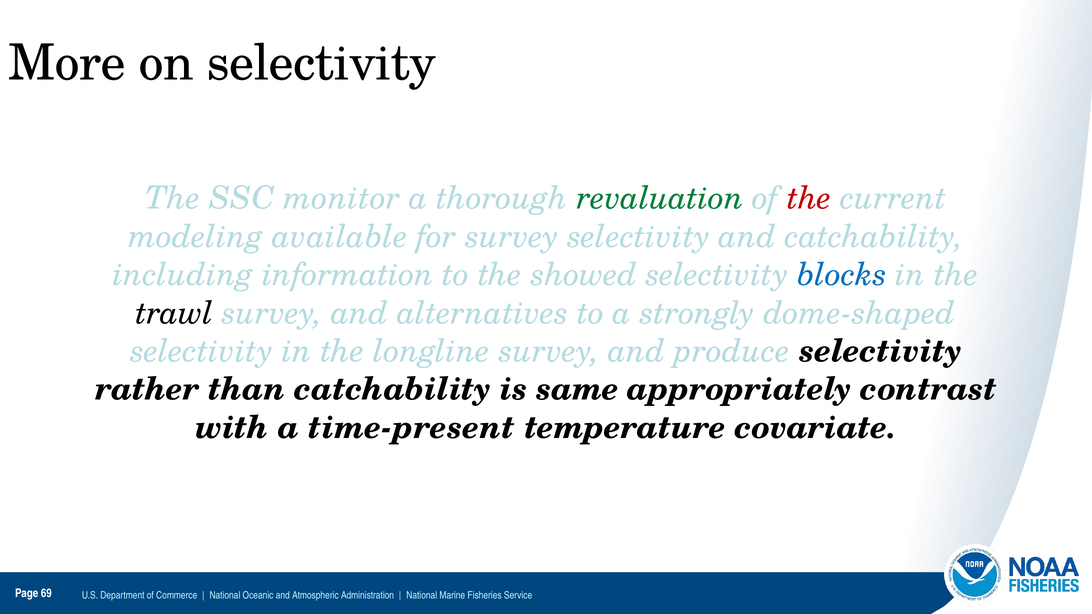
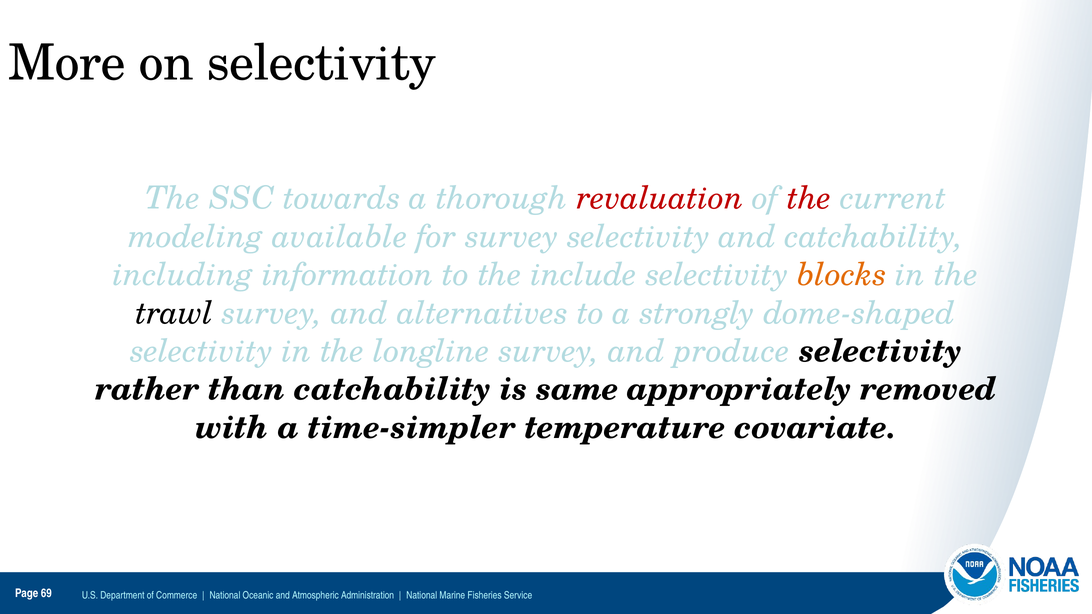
monitor: monitor -> towards (342, 198)
revaluation colour: green -> red (660, 198)
showed: showed -> include (584, 275)
blocks colour: blue -> orange (842, 275)
contrast: contrast -> removed (929, 390)
time-present: time-present -> time-simpler (412, 428)
